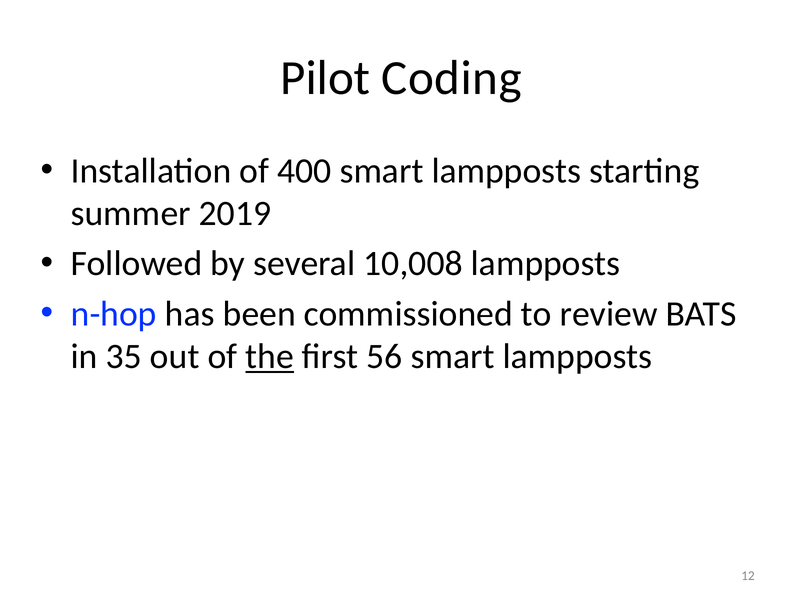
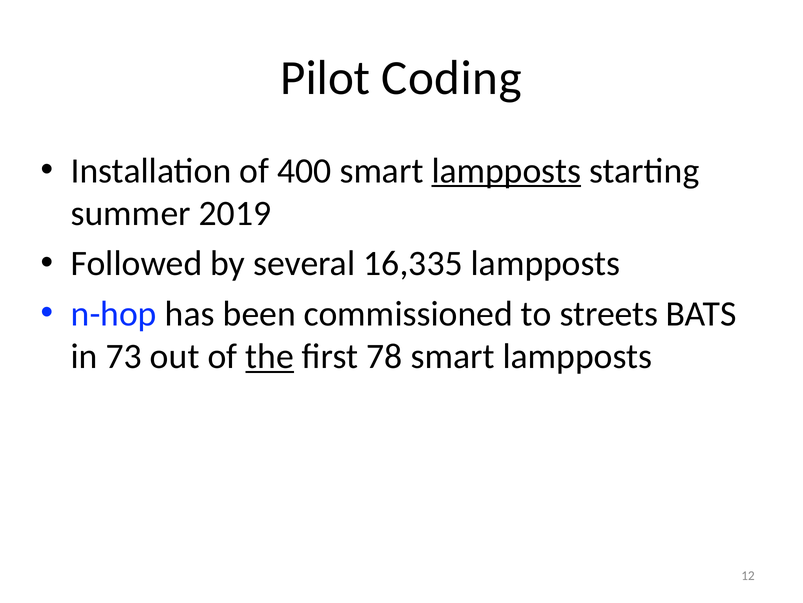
lampposts underline: none -> present (506, 171)
10,008: 10,008 -> 16,335 (413, 263)
review: review -> streets (609, 313)
35: 35 -> 73 (124, 356)
56: 56 -> 78 (384, 356)
